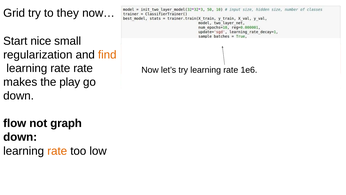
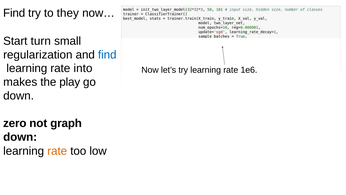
Grid: Grid -> Find (14, 13)
nice: nice -> turn (41, 41)
find colour: orange -> blue (107, 55)
rate rate: rate -> into (83, 68)
flow: flow -> zero (15, 123)
